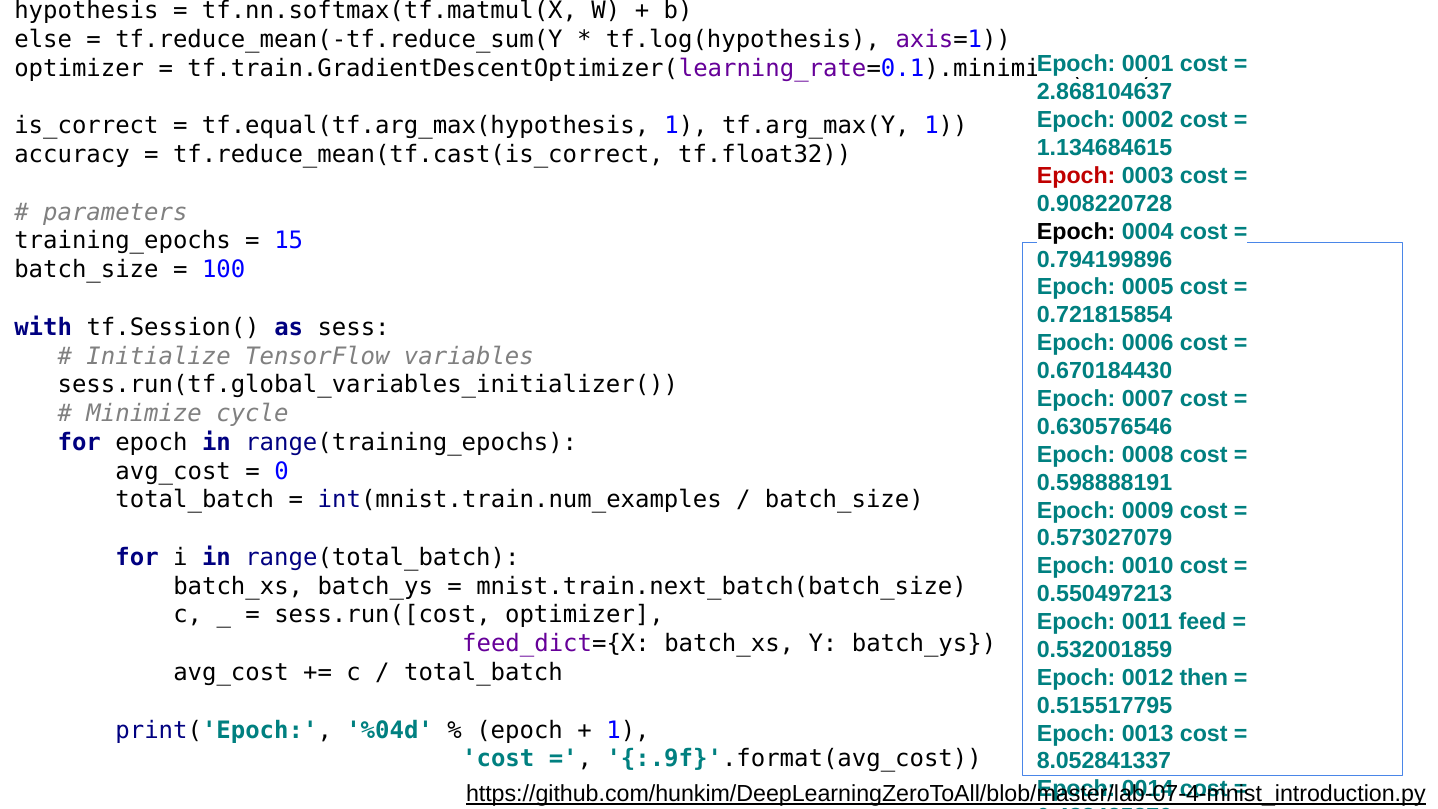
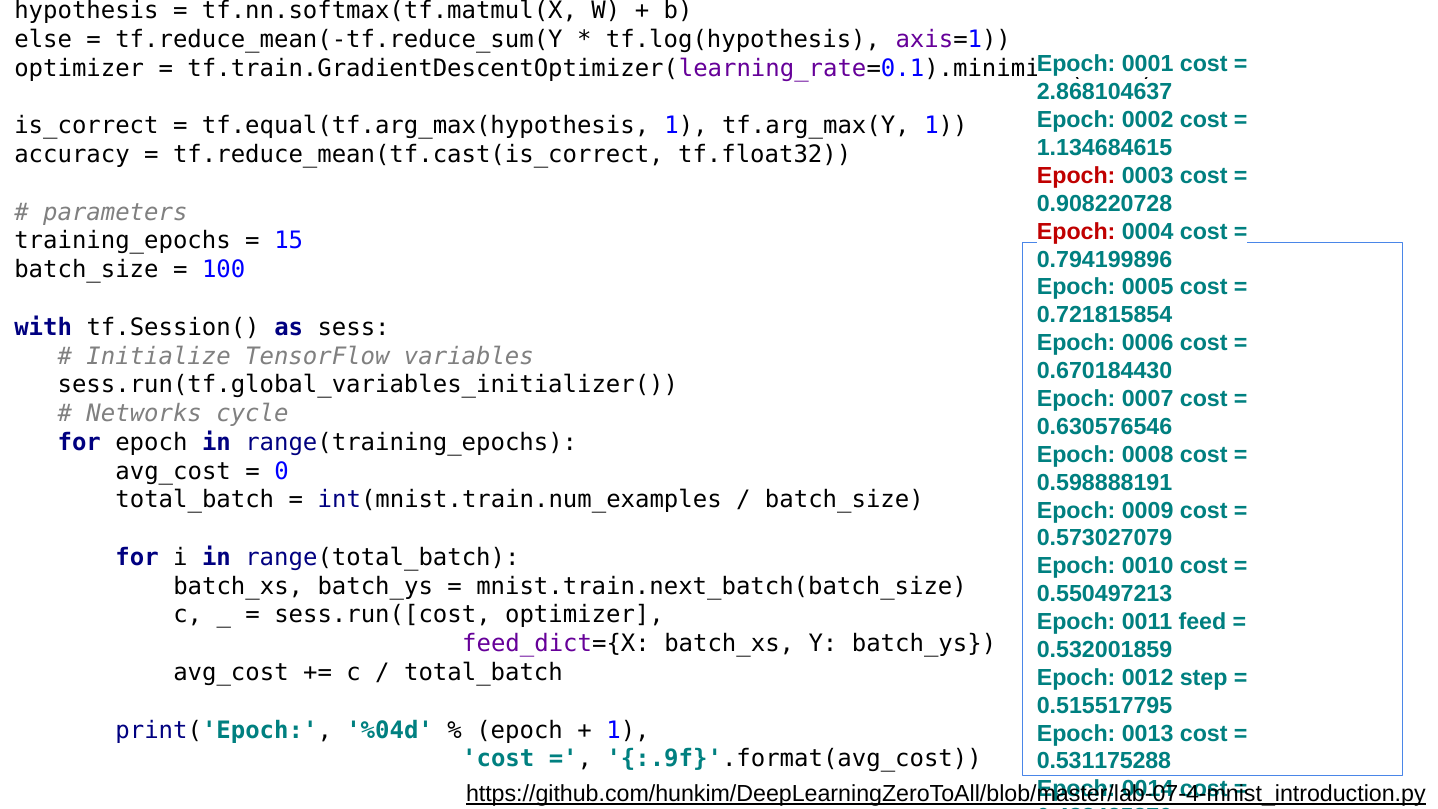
Epoch colour: black -> red (1076, 232)
Minimize: Minimize -> Networks (144, 414)
then: then -> step (1204, 678)
8.052841337: 8.052841337 -> 0.531175288 (1104, 761)
